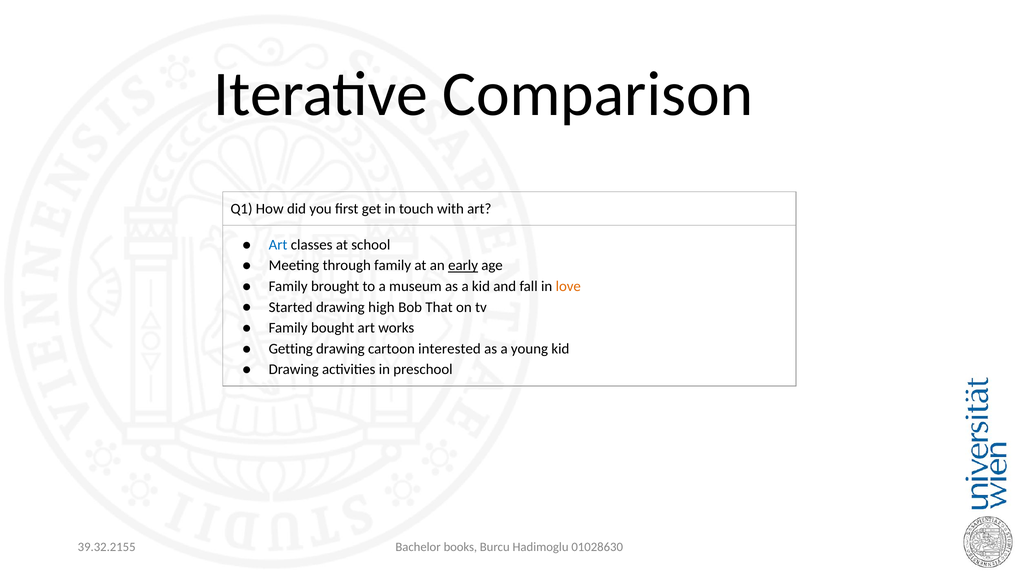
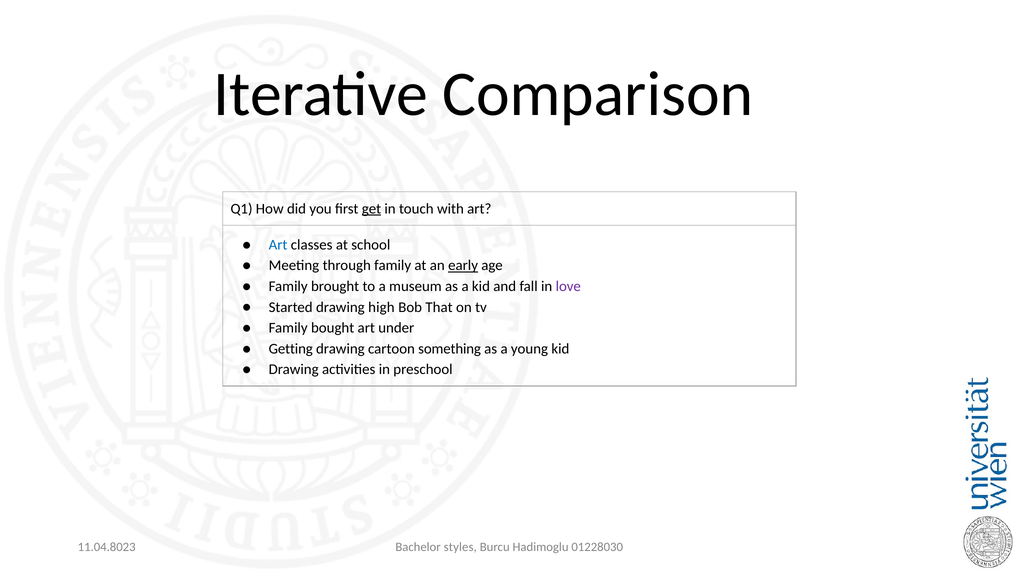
get underline: none -> present (371, 209)
love colour: orange -> purple (568, 286)
works: works -> under (396, 328)
interested: interested -> something (450, 349)
39.32.2155: 39.32.2155 -> 11.04.8023 (107, 547)
books: books -> styles (460, 547)
01028630: 01028630 -> 01228030 (597, 547)
